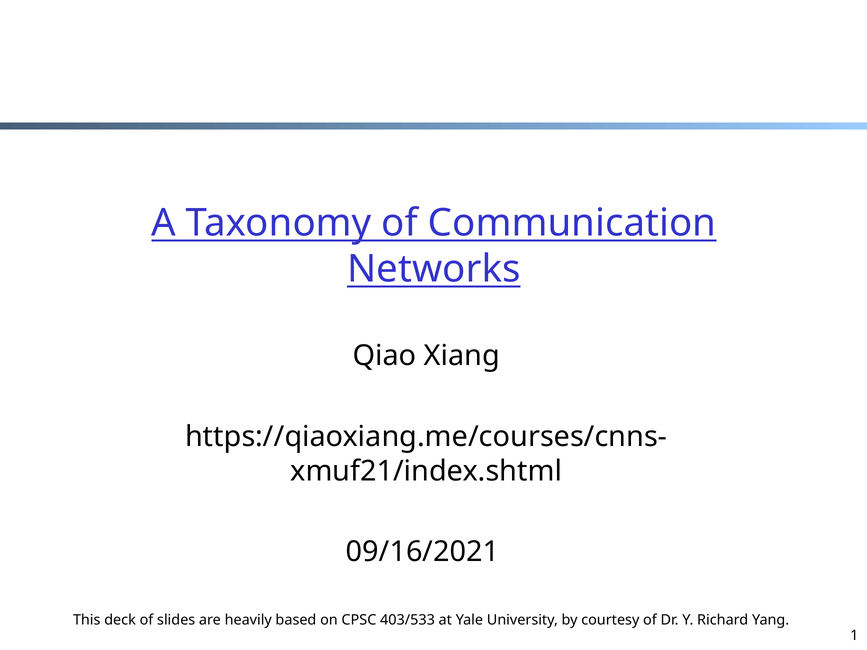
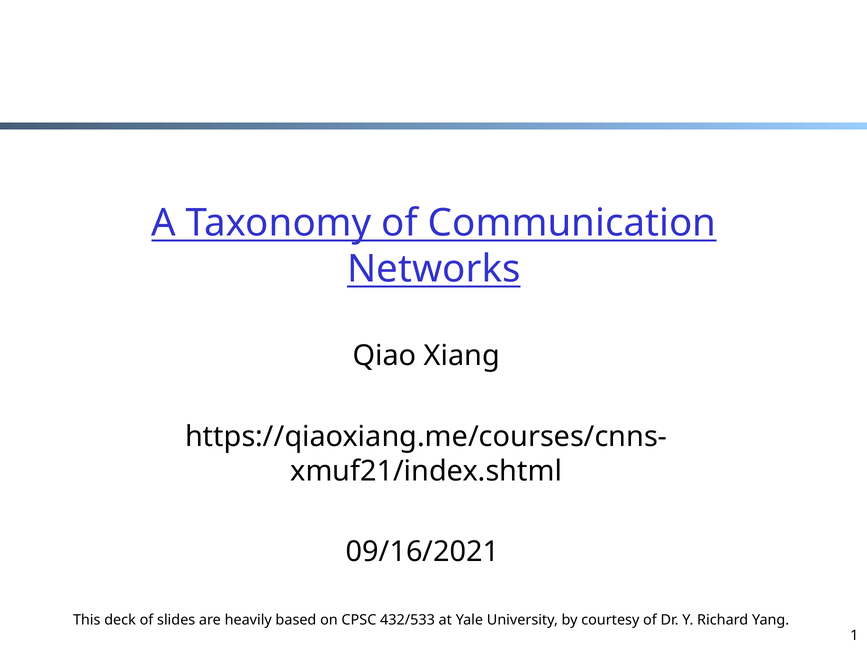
403/533: 403/533 -> 432/533 (408, 621)
